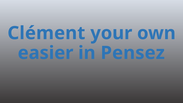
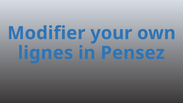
Clément: Clément -> Modifier (46, 33)
easier: easier -> lignes (45, 53)
